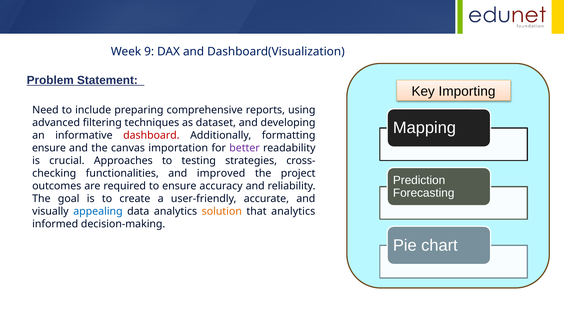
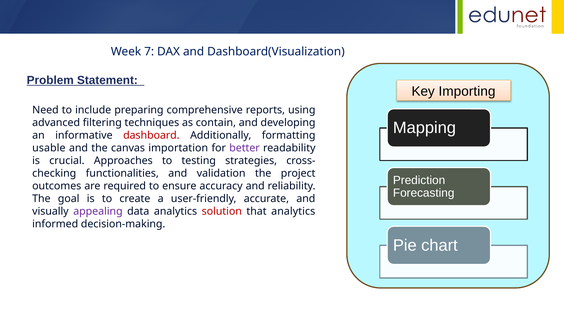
9: 9 -> 7 (149, 52)
dataset: dataset -> contain (216, 123)
ensure: ensure -> usable (49, 148)
improved: improved -> validation (221, 173)
appealing colour: blue -> purple (98, 211)
solution colour: orange -> red (222, 211)
